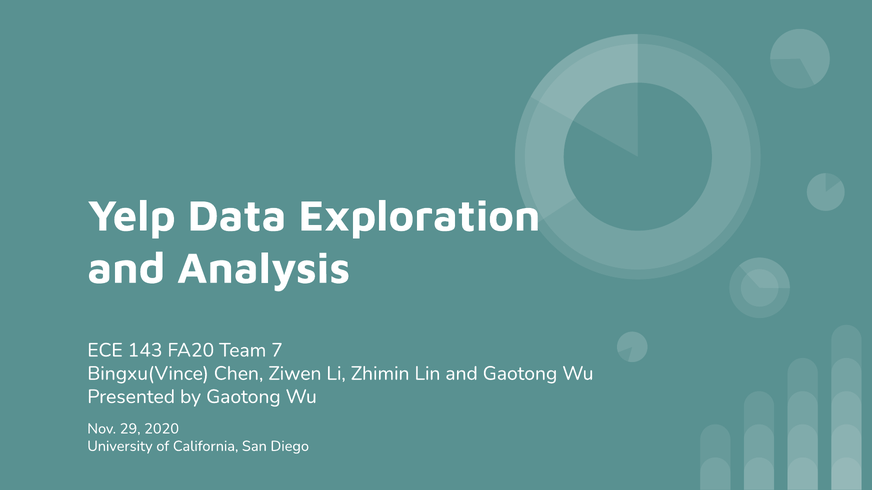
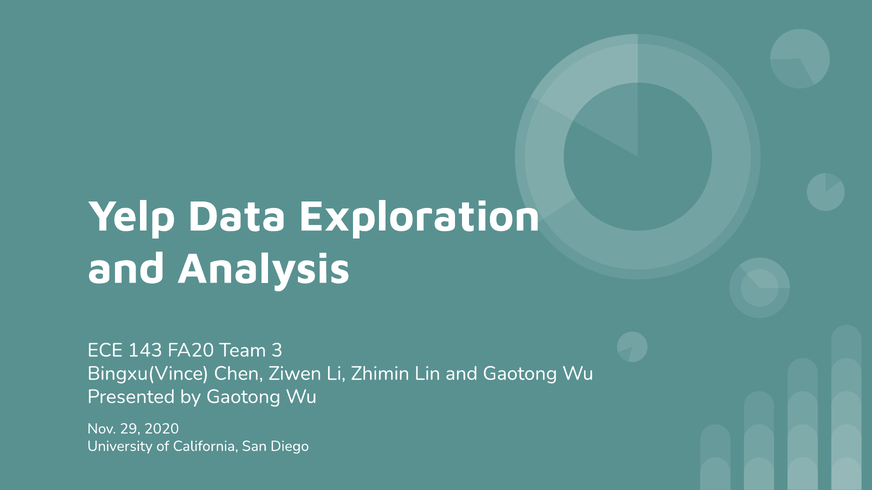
7: 7 -> 3 (277, 351)
